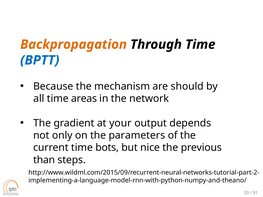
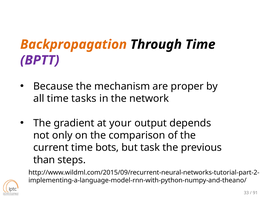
BPTT colour: blue -> purple (40, 60)
should: should -> proper (187, 86)
areas: areas -> tasks (84, 99)
parameters: parameters -> comparison (137, 136)
nice: nice -> task (150, 148)
